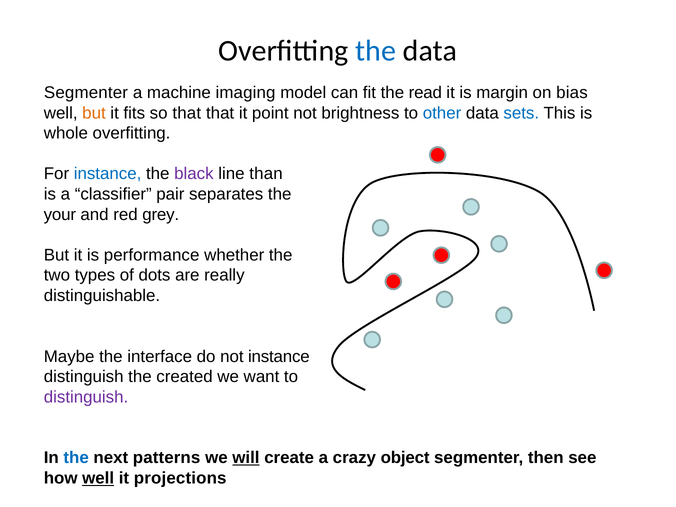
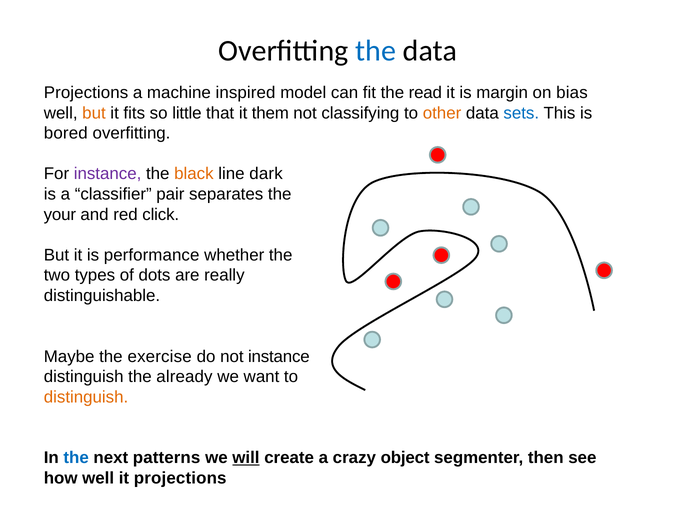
Segmenter: Segmenter -> Projections (86, 93)
imaging: imaging -> inspired (246, 93)
so that: that -> little (187, 113)
point: point -> them (270, 113)
brightness: brightness -> classifying (360, 113)
other colour: blue -> orange (442, 113)
whole: whole -> bored (66, 133)
instance colour: blue -> purple (108, 174)
black colour: purple -> orange (194, 174)
than: than -> dark (266, 174)
grey: grey -> click (161, 214)
interface: interface -> exercise (160, 356)
created: created -> already (184, 377)
distinguish colour: purple -> orange (86, 397)
well underline: present -> none (98, 478)
